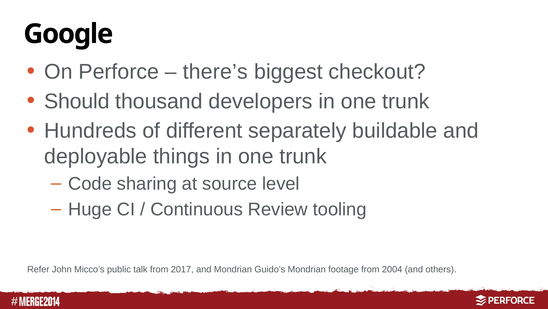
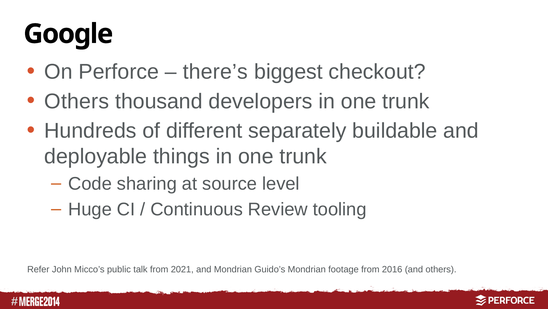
Should: Should -> Others (77, 101)
2017: 2017 -> 2021 (182, 269)
2004: 2004 -> 2016 (392, 269)
